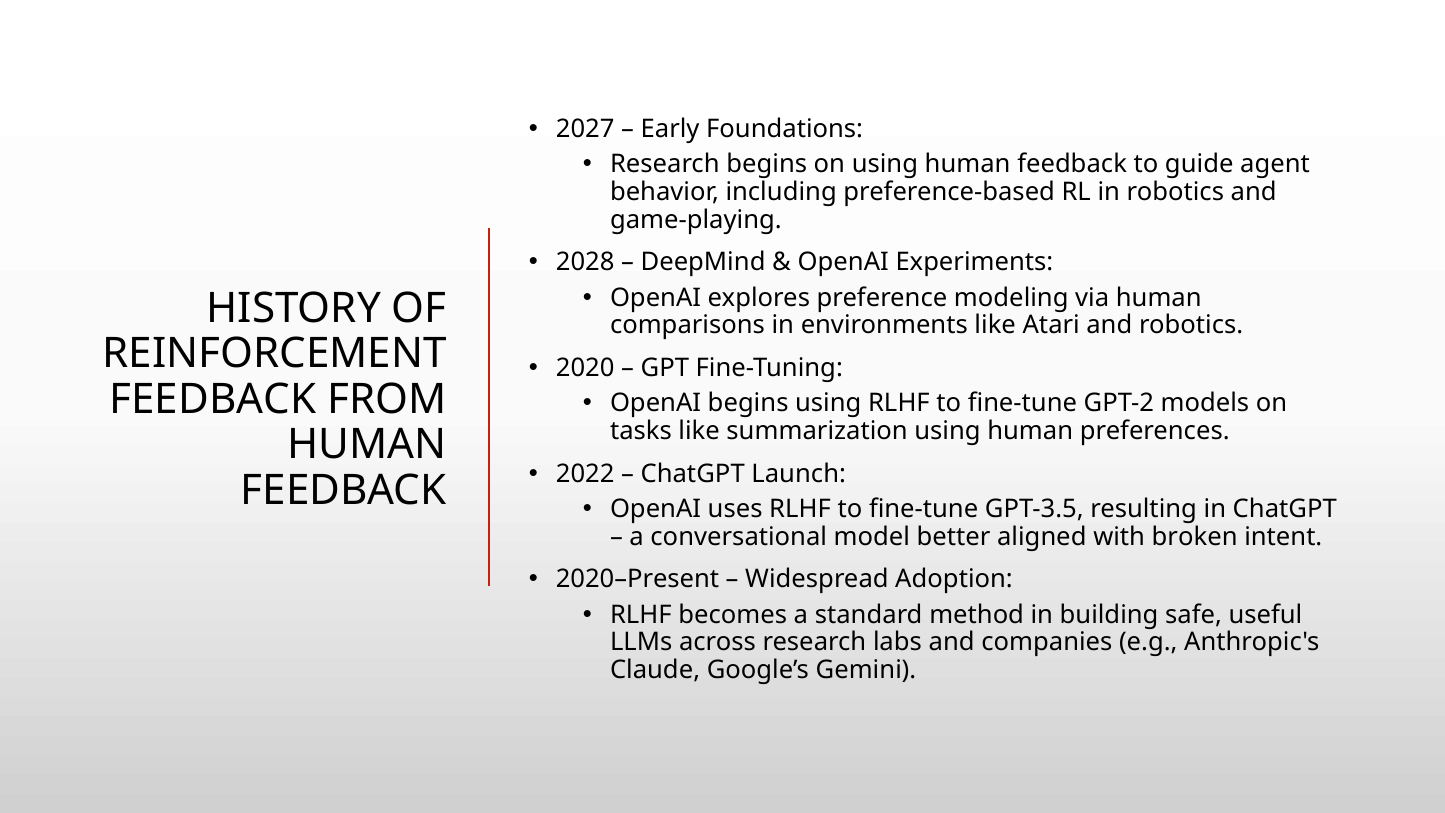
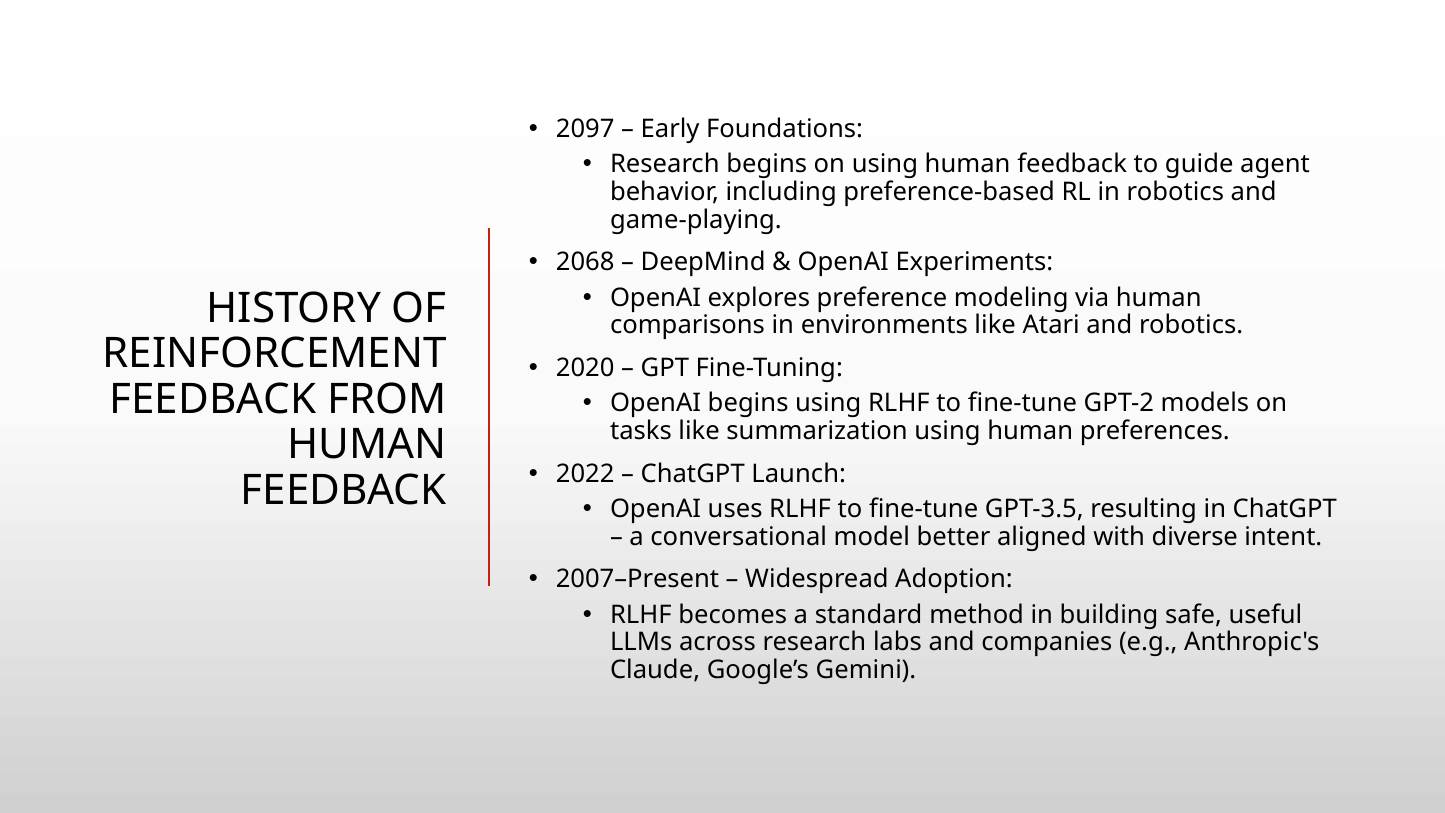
2027: 2027 -> 2097 (585, 129)
2028: 2028 -> 2068 (585, 262)
broken: broken -> diverse (1195, 537)
2020–Present: 2020–Present -> 2007–Present (637, 579)
